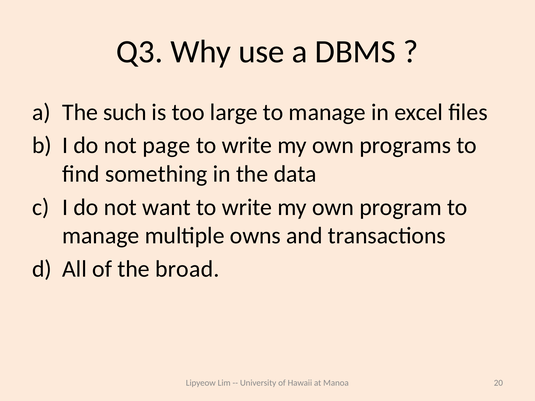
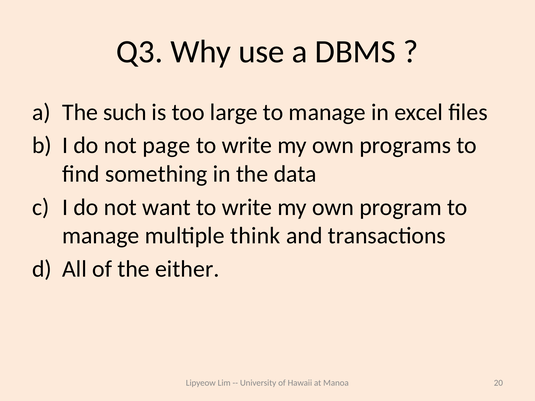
owns: owns -> think (255, 236)
broad: broad -> either (187, 269)
